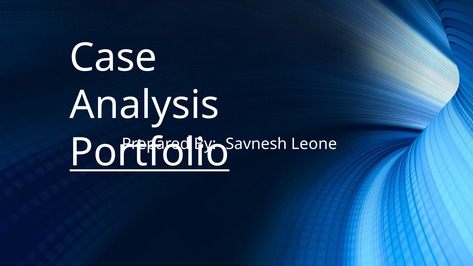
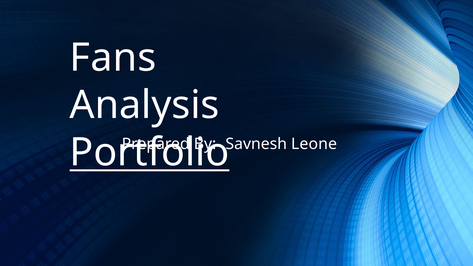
Case: Case -> Fans (113, 58)
